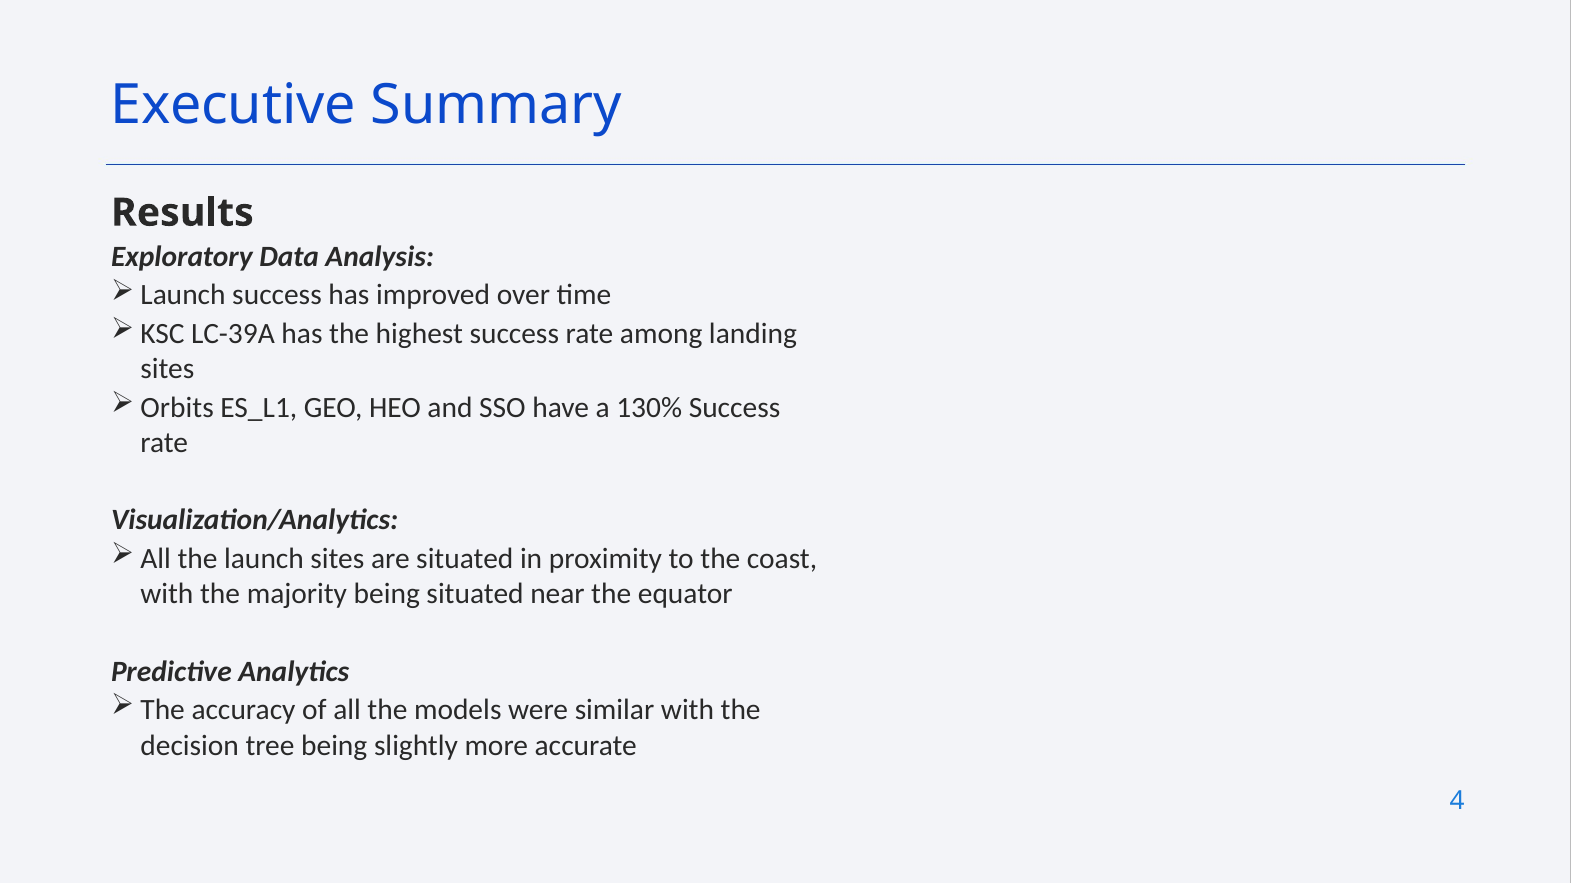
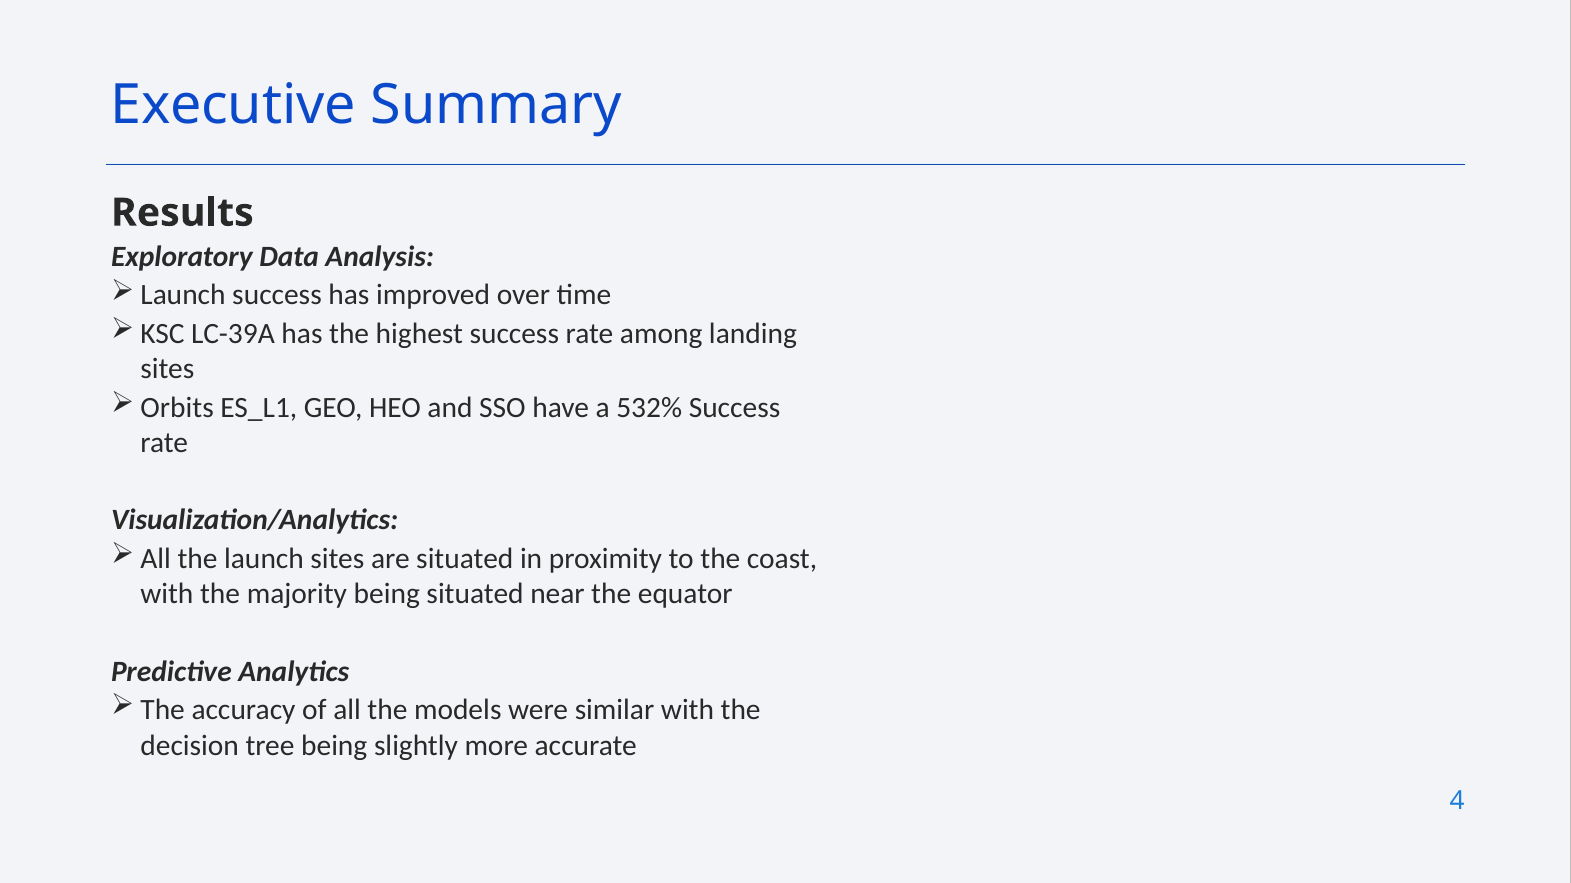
130%: 130% -> 532% (649, 408)
